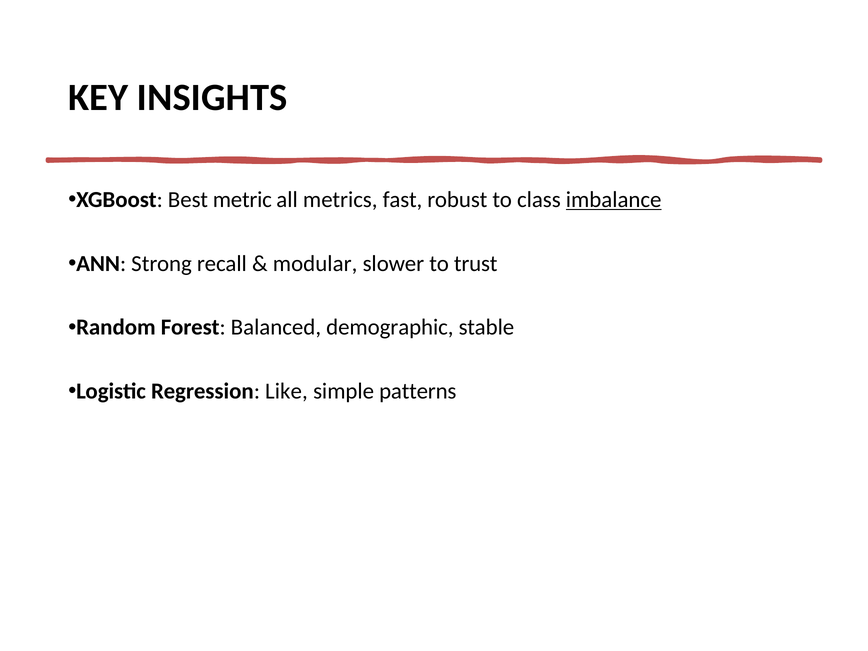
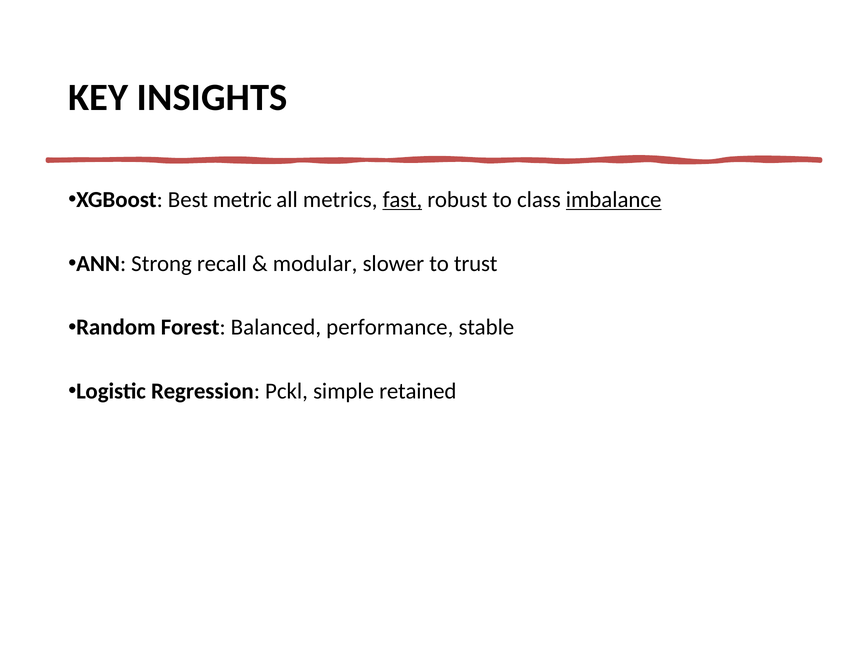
fast underline: none -> present (402, 200)
demographic: demographic -> performance (390, 327)
Like: Like -> Pckl (286, 391)
patterns: patterns -> retained (418, 391)
